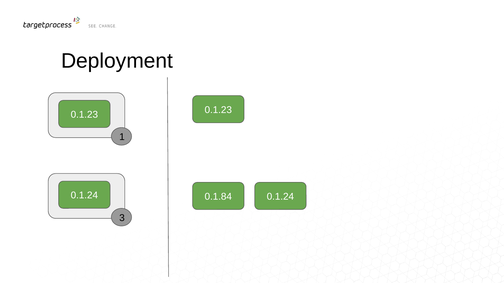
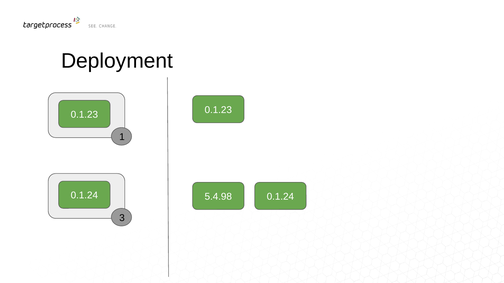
0.1.84: 0.1.84 -> 5.4.98 (218, 197)
